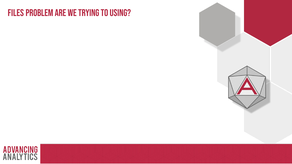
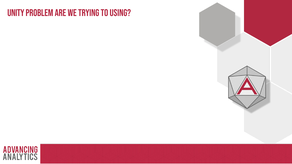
Files: Files -> Unity (16, 13)
